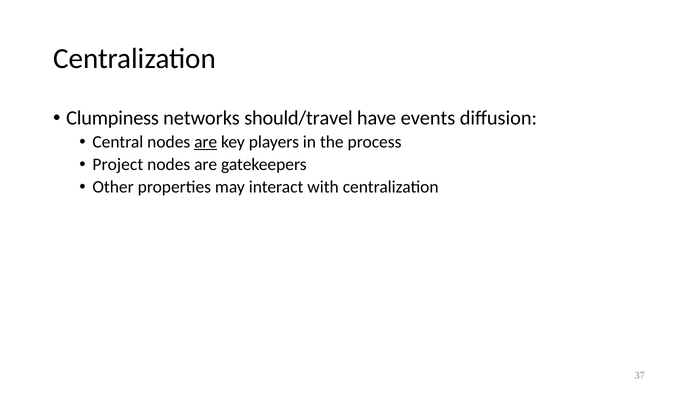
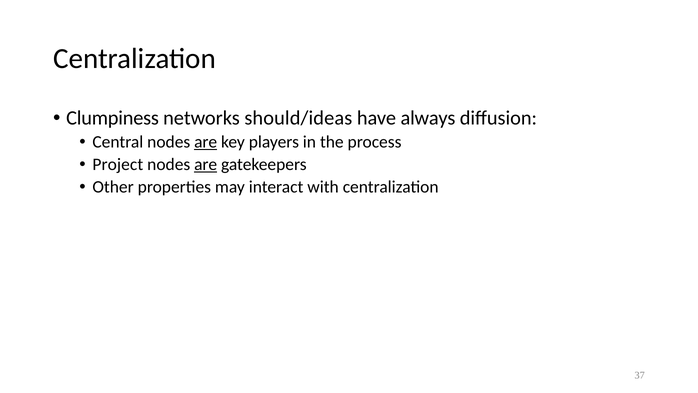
should/travel: should/travel -> should/ideas (298, 118)
events: events -> always (428, 118)
are underline: none -> present (206, 165)
